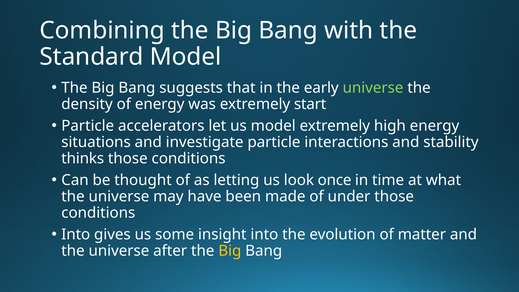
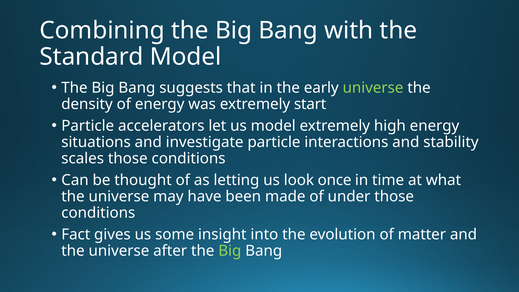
thinks: thinks -> scales (83, 158)
Into: Into -> Fact (76, 235)
Big colour: yellow -> light green (230, 251)
